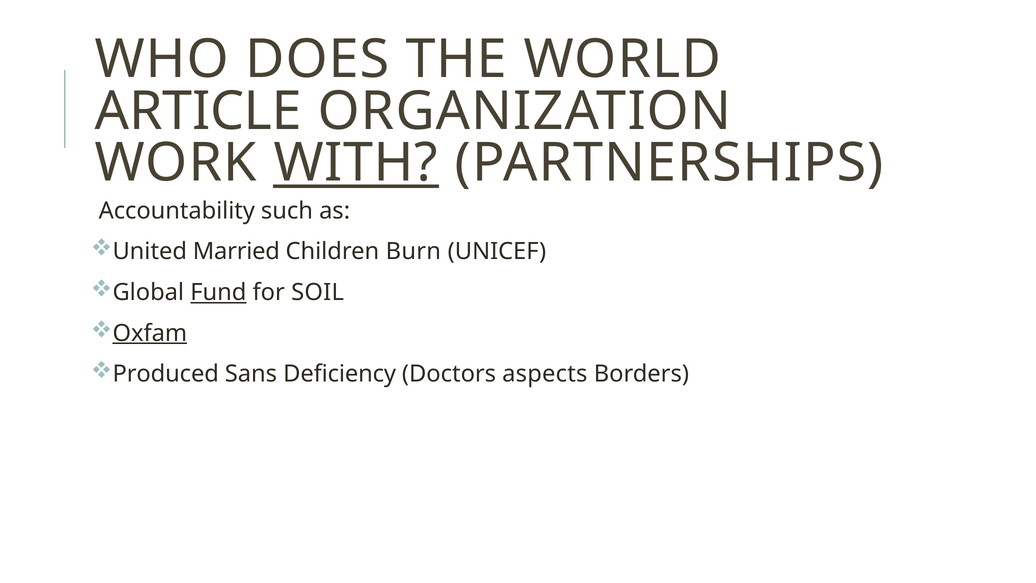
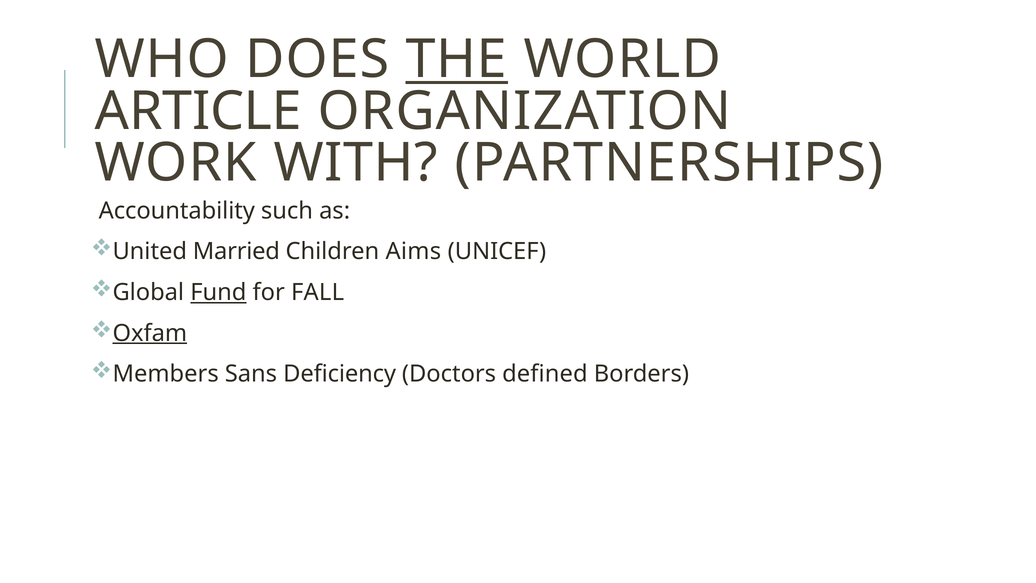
THE underline: none -> present (456, 59)
WITH underline: present -> none (356, 163)
Burn: Burn -> Aims (413, 252)
SOIL: SOIL -> FALL (318, 292)
Produced: Produced -> Members (166, 374)
aspects: aspects -> defined (545, 374)
